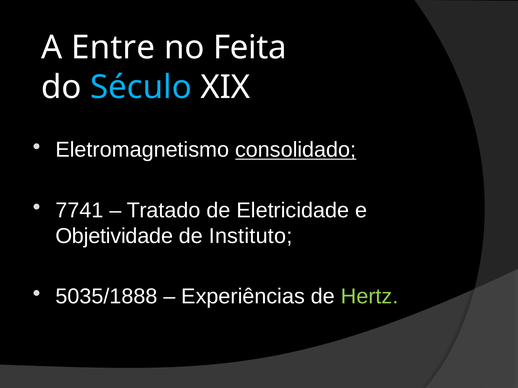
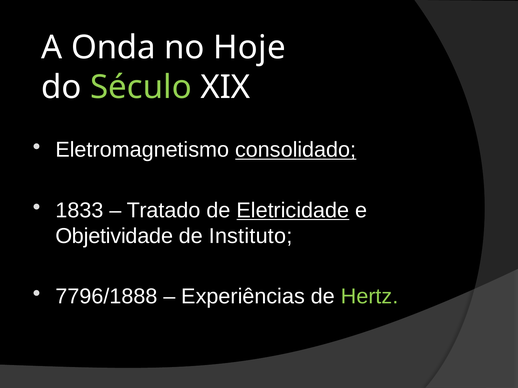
Entre: Entre -> Onda (113, 48)
Feita: Feita -> Hoje (249, 48)
Século colour: light blue -> light green (141, 87)
7741: 7741 -> 1833 (79, 211)
Eletricidade underline: none -> present (293, 211)
5035/1888: 5035/1888 -> 7796/1888 (106, 297)
